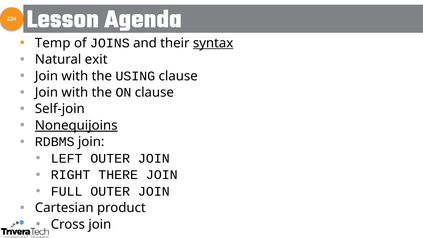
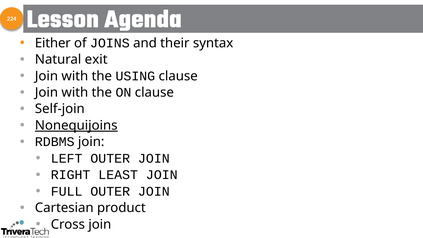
Temp: Temp -> Either (53, 43)
syntax underline: present -> none (213, 43)
THERE: THERE -> LEAST (118, 175)
